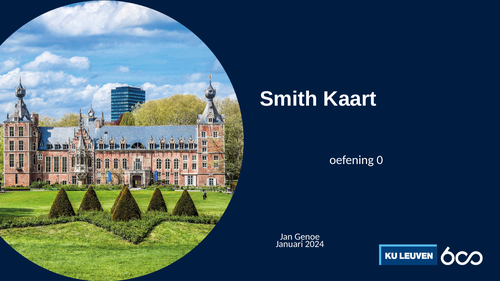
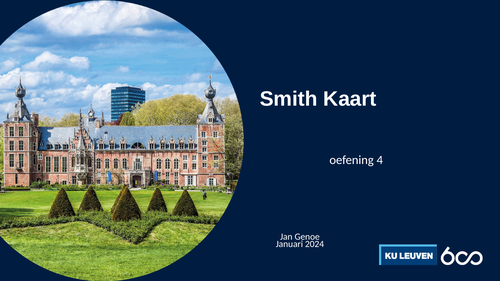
0: 0 -> 4 (380, 160)
